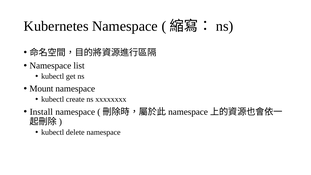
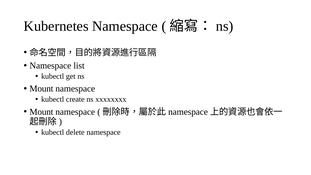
Install: Install -> Mount (41, 112)
